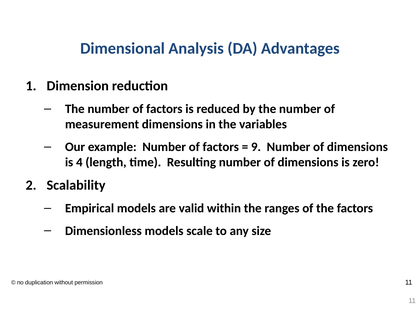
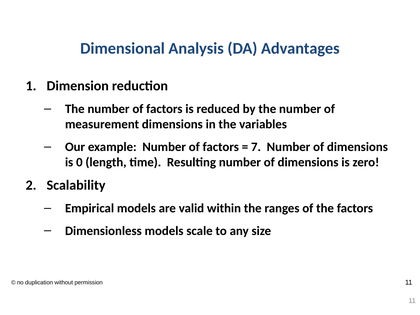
9: 9 -> 7 (256, 147)
4: 4 -> 0 (79, 162)
